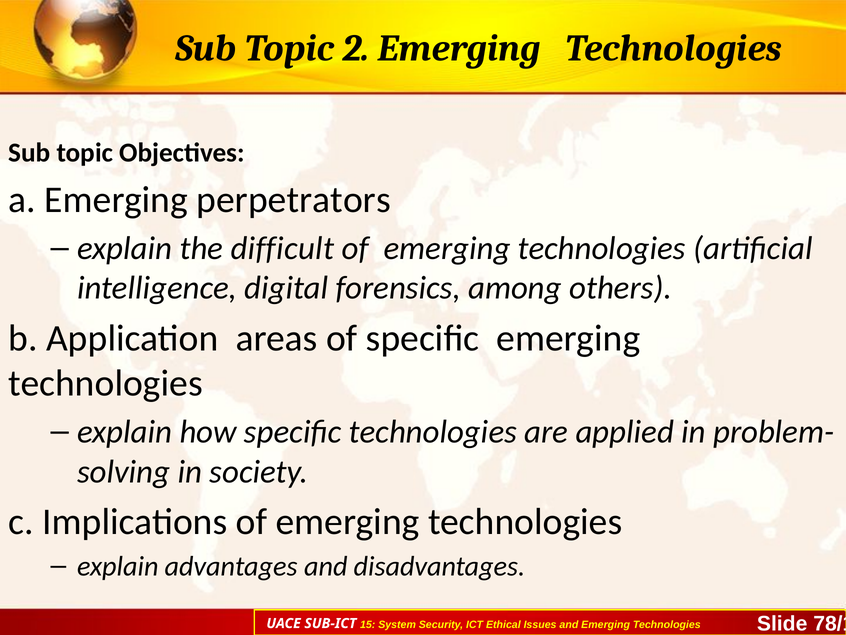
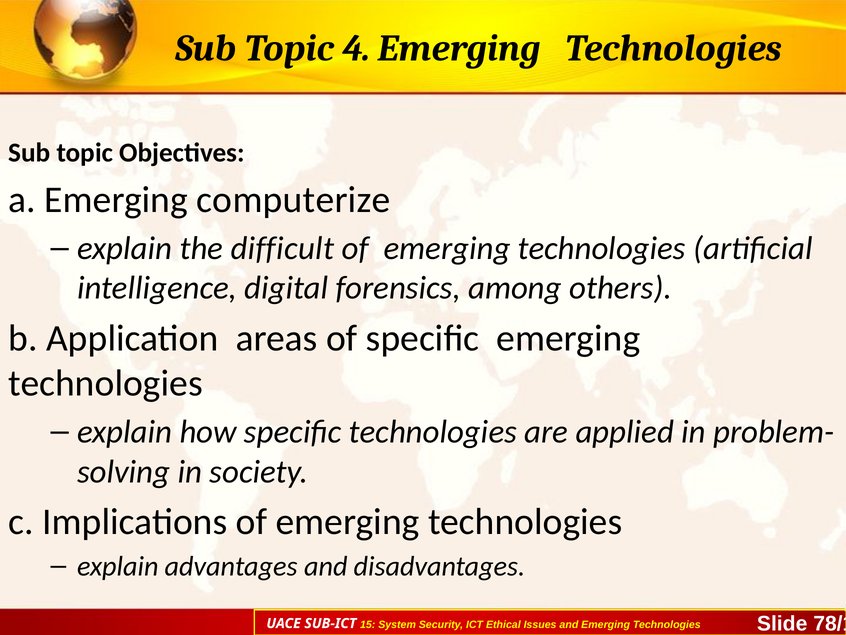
2: 2 -> 4 (356, 48)
perpetrators: perpetrators -> computerize (293, 200)
